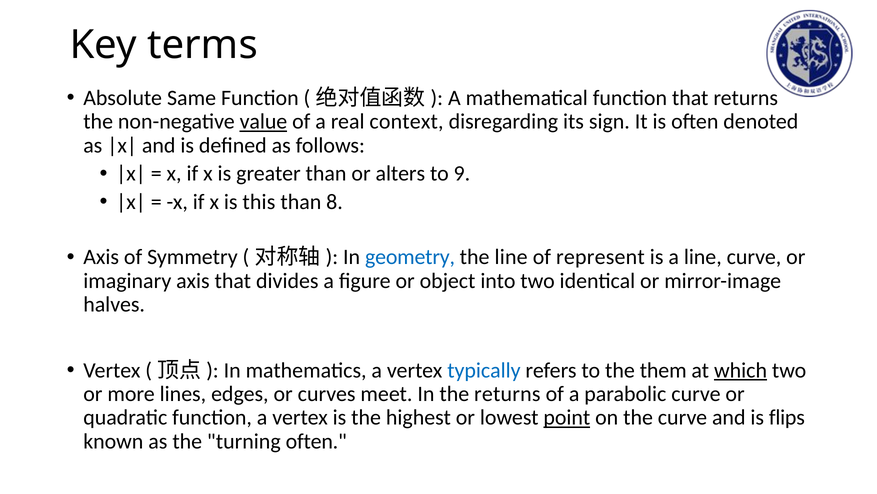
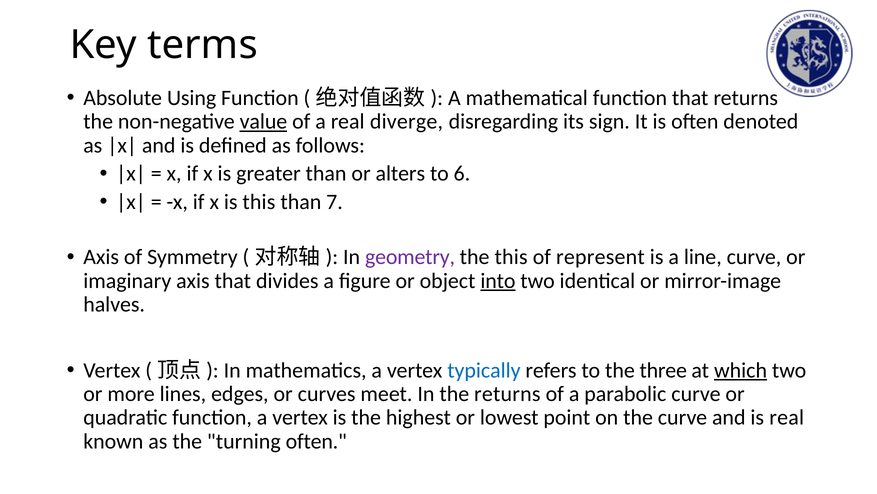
Same: Same -> Using (192, 98)
context: context -> diverge (406, 122)
9: 9 -> 6 (462, 173)
8: 8 -> 7 (335, 202)
geometry colour: blue -> purple (410, 257)
the line: line -> this (511, 257)
into underline: none -> present (498, 280)
them: them -> three (663, 370)
point underline: present -> none (567, 417)
is flips: flips -> real (787, 417)
